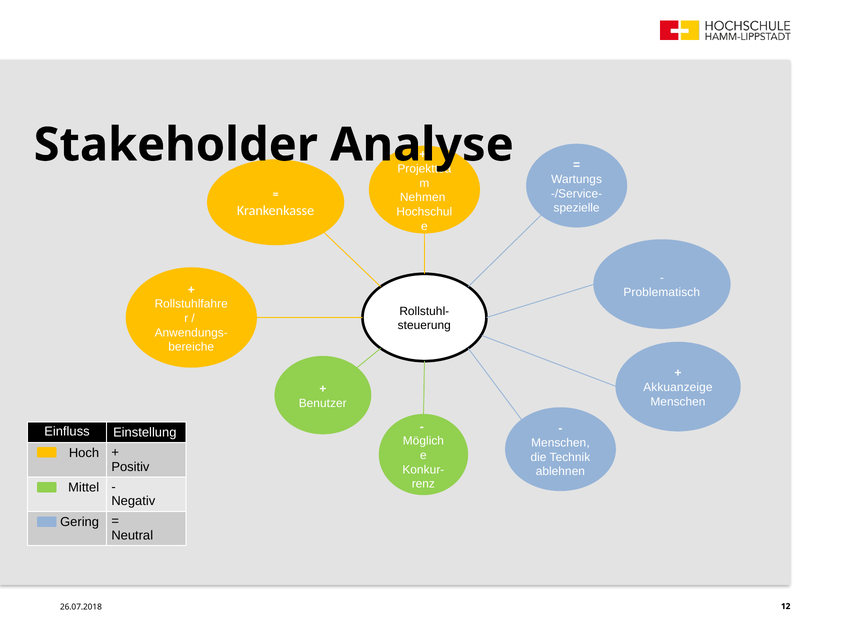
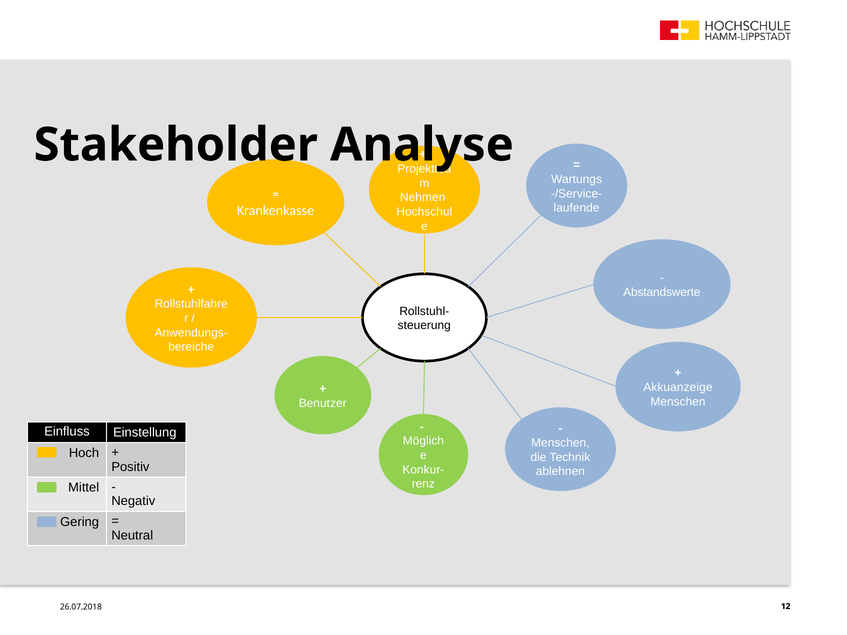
spezielle: spezielle -> laufende (577, 208)
Problematisch: Problematisch -> Abstandswerte (662, 292)
